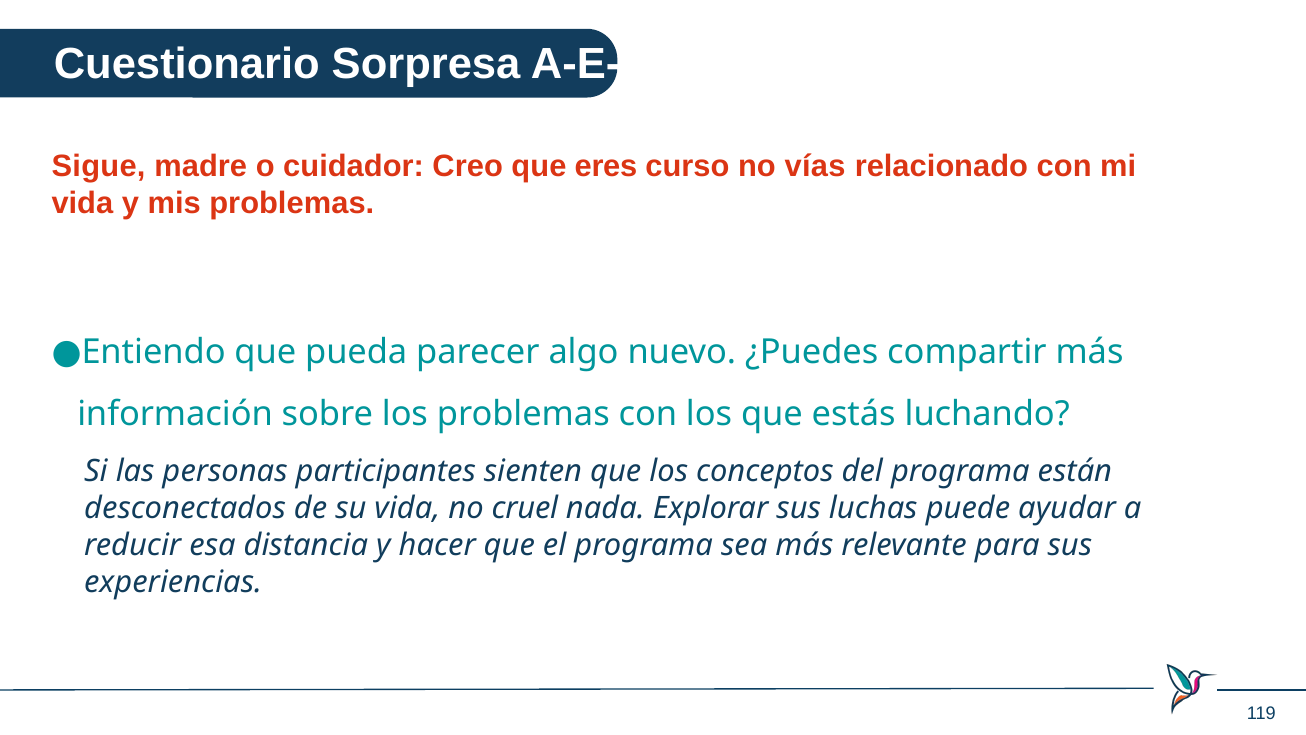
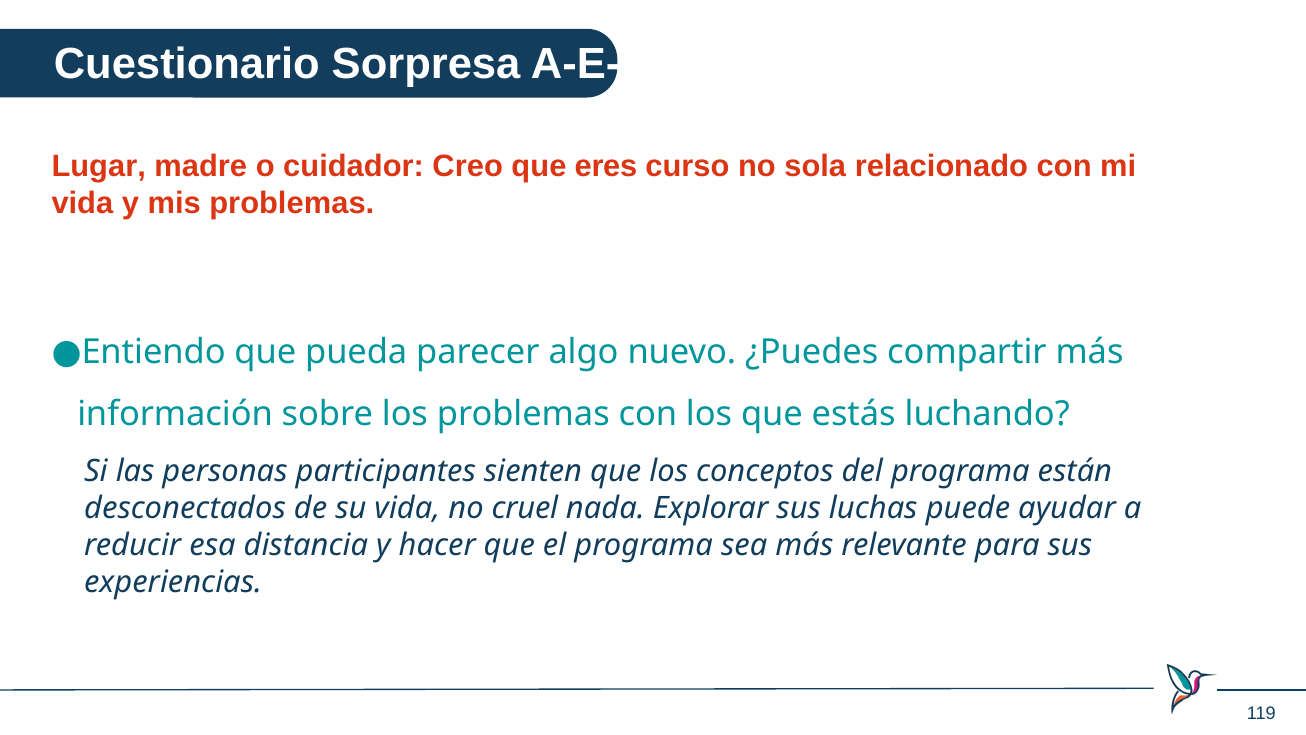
Sigue: Sigue -> Lugar (99, 166)
vías: vías -> sola (815, 166)
